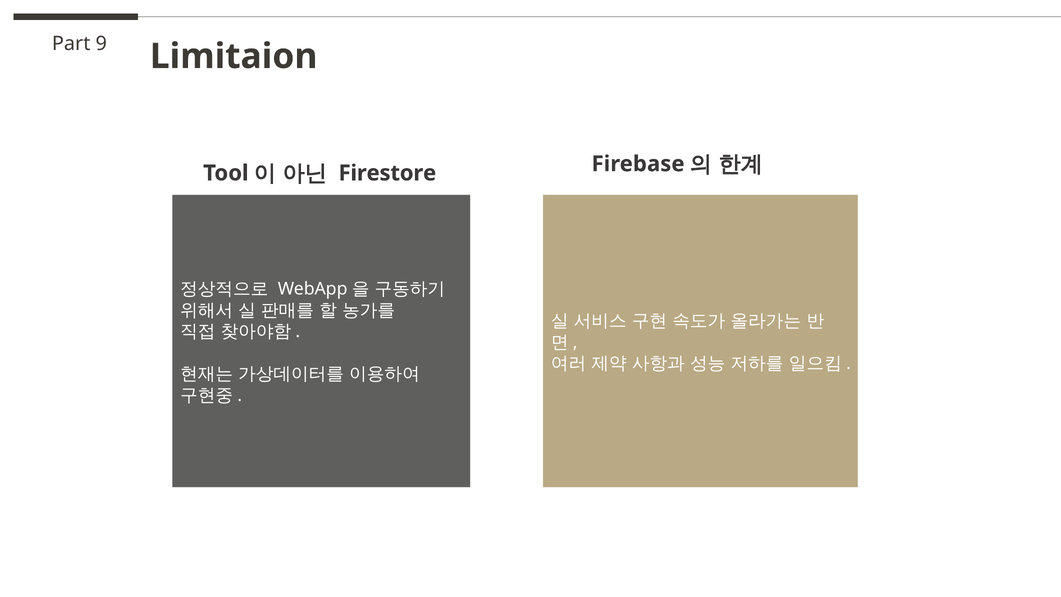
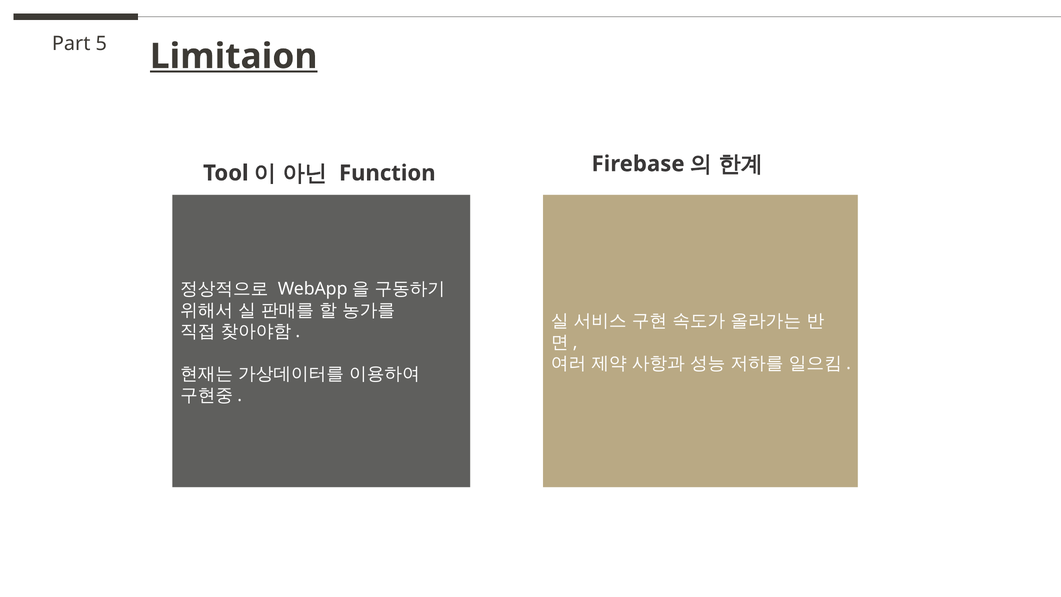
9: 9 -> 5 (101, 44)
Limitaion underline: none -> present (234, 56)
Firestore: Firestore -> Function (387, 173)
